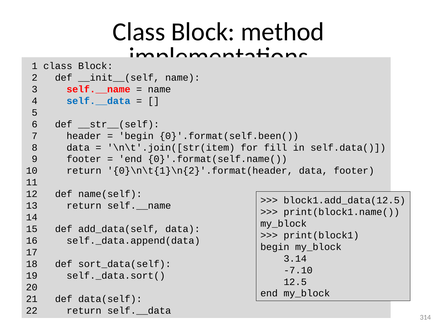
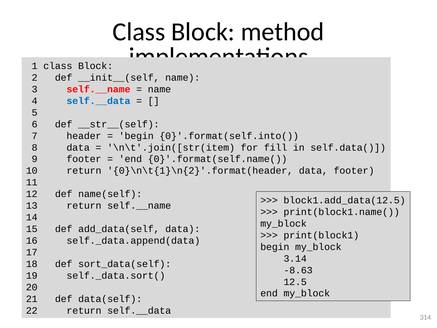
0}'.format(self.been(: 0}'.format(self.been( -> 0}'.format(self.into( (229, 136)
-7.10: -7.10 -> -8.63 (298, 270)
